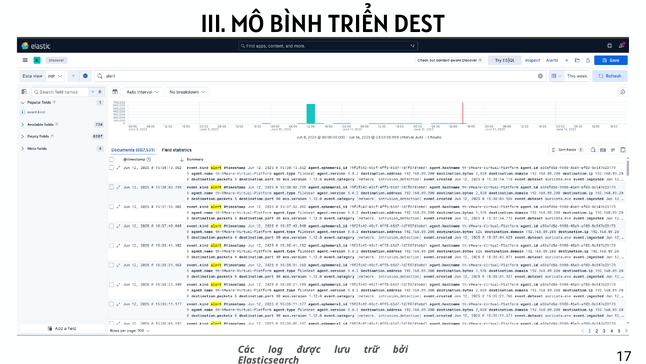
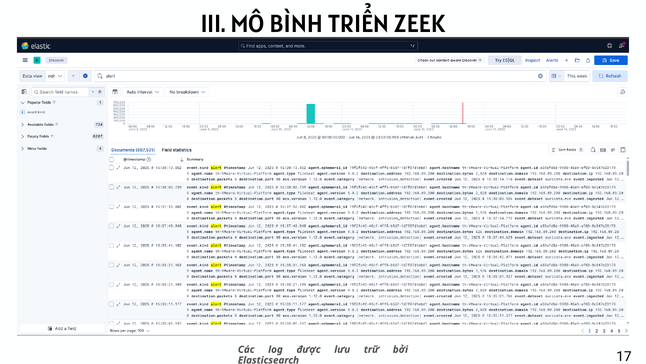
DEST: DEST -> ZEEK (420, 24)
